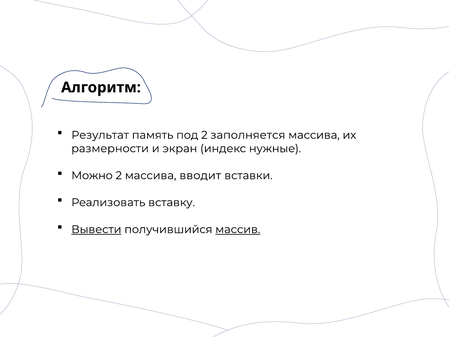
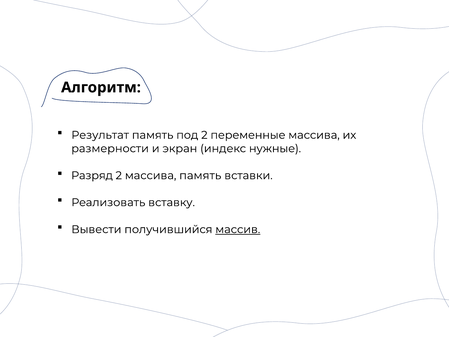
заполняется: заполняется -> переменные (248, 135)
Можно: Можно -> Разряд (92, 175)
массива вводит: вводит -> память (200, 175)
Вывести underline: present -> none (96, 229)
